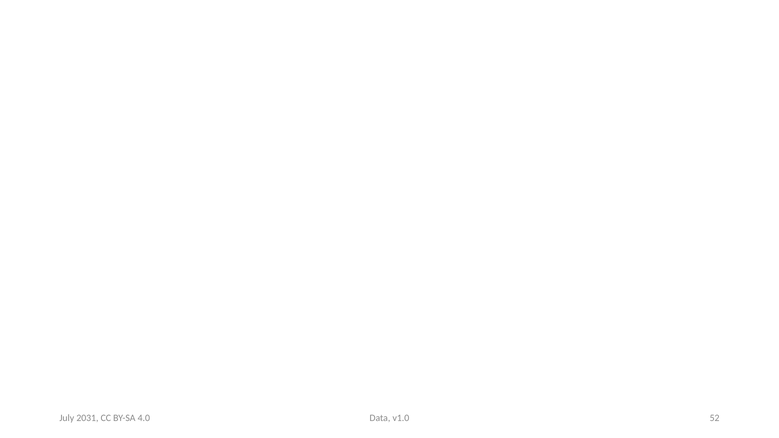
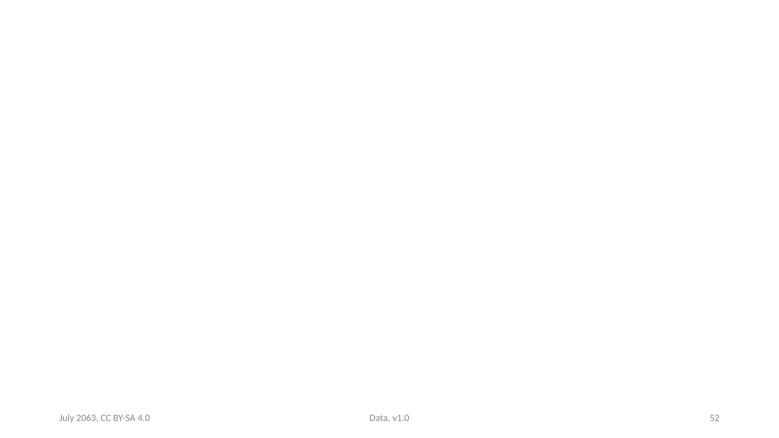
2031: 2031 -> 2063 (87, 418)
